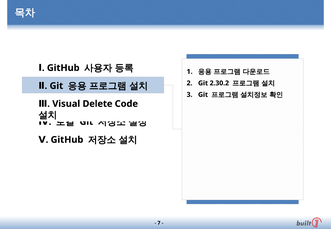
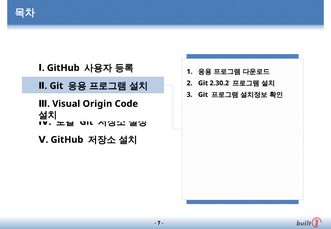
Delete: Delete -> Origin (97, 104)
